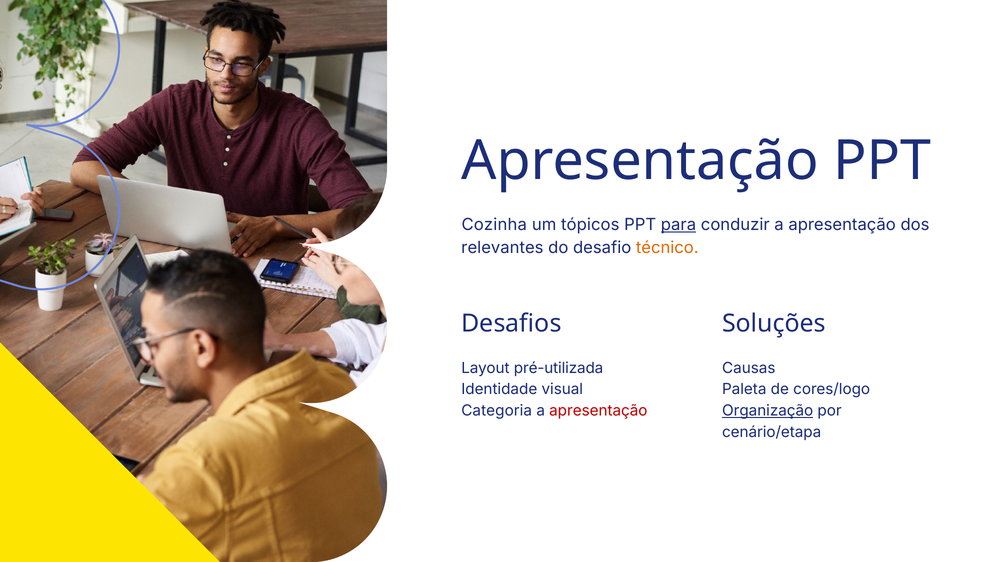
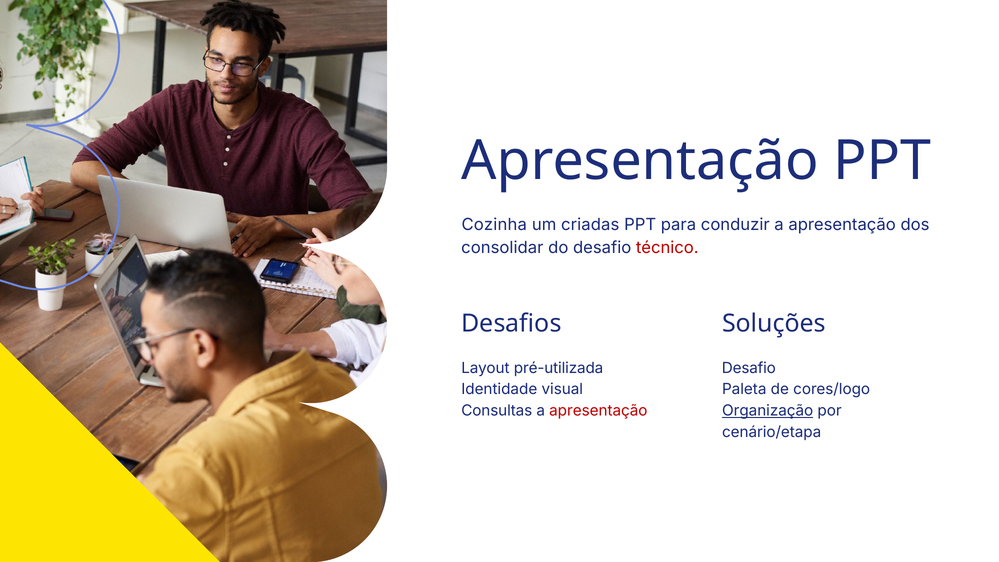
tópicos: tópicos -> criadas (590, 225)
para underline: present -> none (679, 225)
relevantes: relevantes -> consolidar (502, 248)
técnico colour: orange -> red (667, 248)
Causas: Causas -> Desafio (749, 368)
Categoria: Categoria -> Consultas (497, 411)
